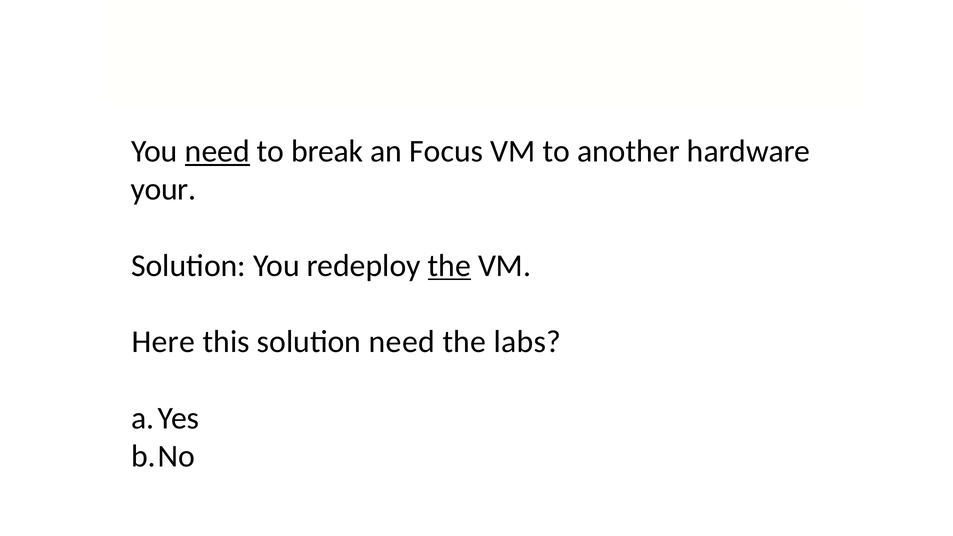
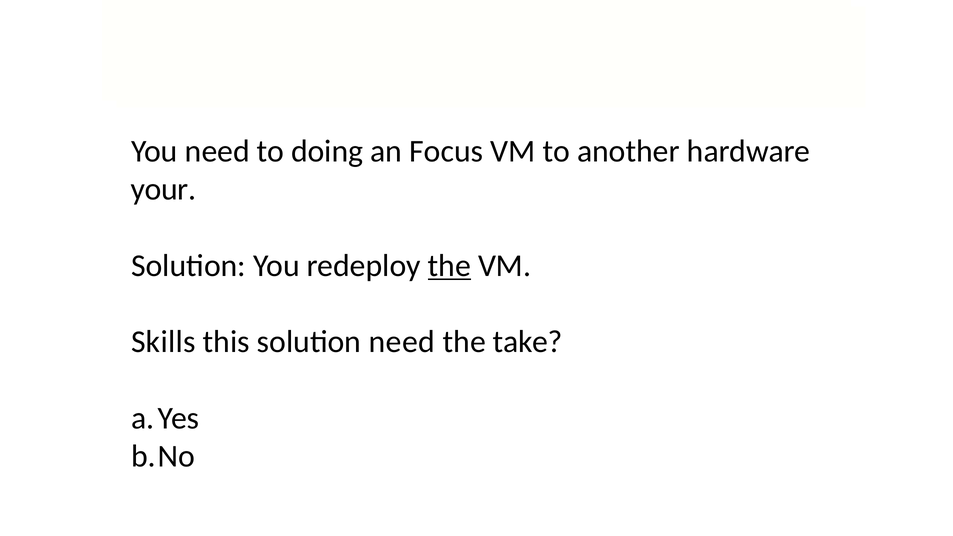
need underline: present -> none (217, 151)
break: break -> doing (327, 151)
Here: Here -> Skills (163, 342)
labs: labs -> take (528, 342)
